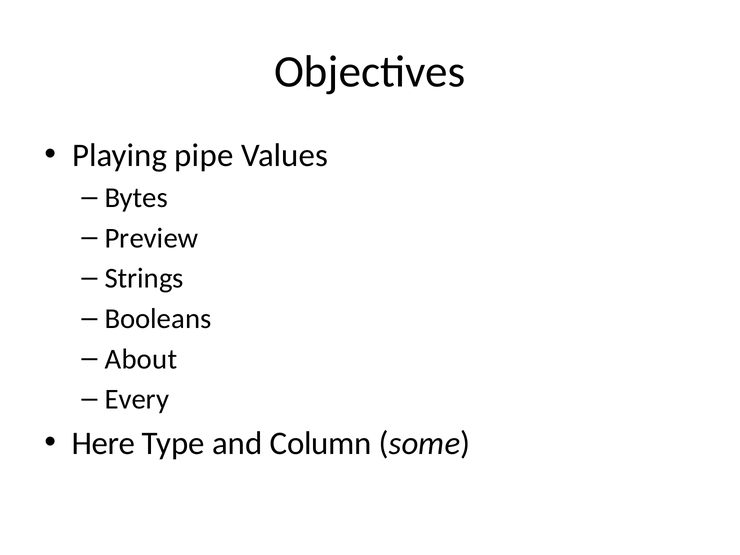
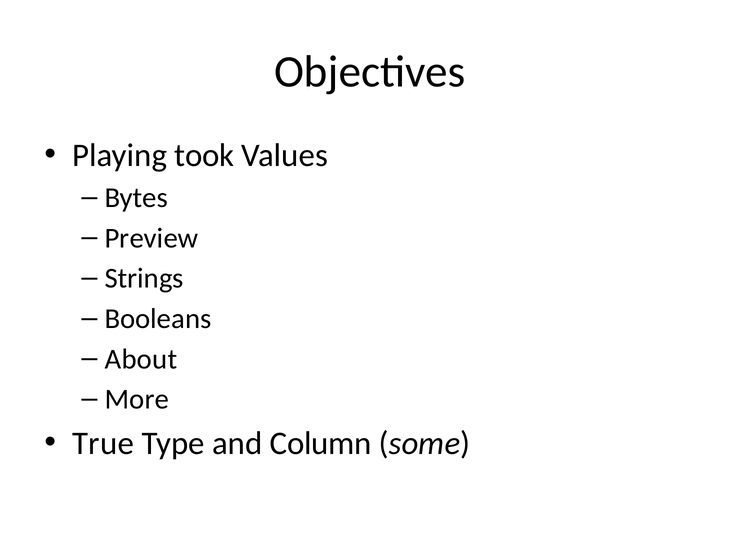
pipe: pipe -> took (204, 155)
Every: Every -> More (137, 399)
Here: Here -> True (103, 443)
